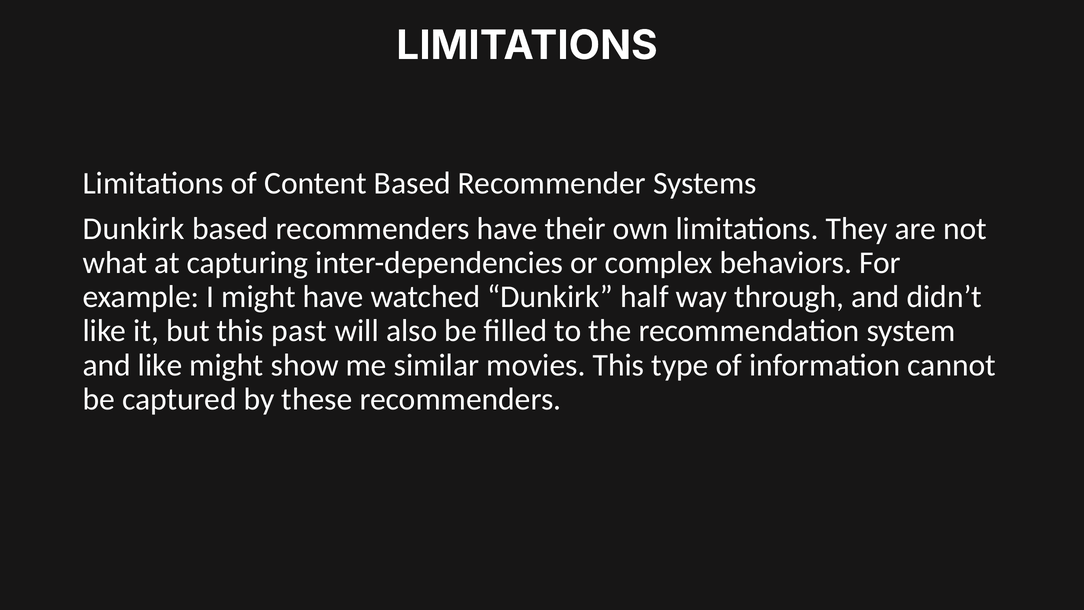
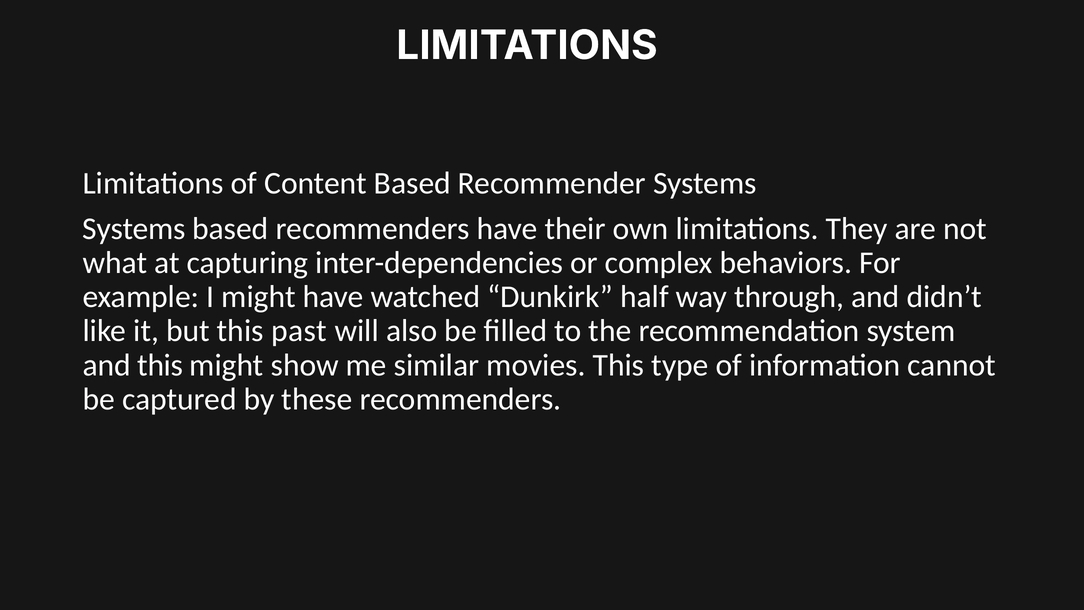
Dunkirk: Dunkirk -> Systems (134, 229)
and like: like -> this (160, 365)
